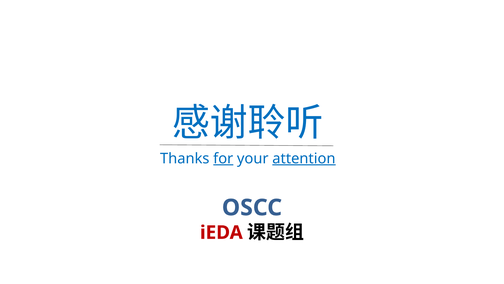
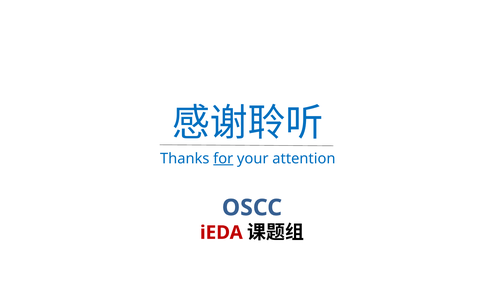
attention underline: present -> none (304, 158)
